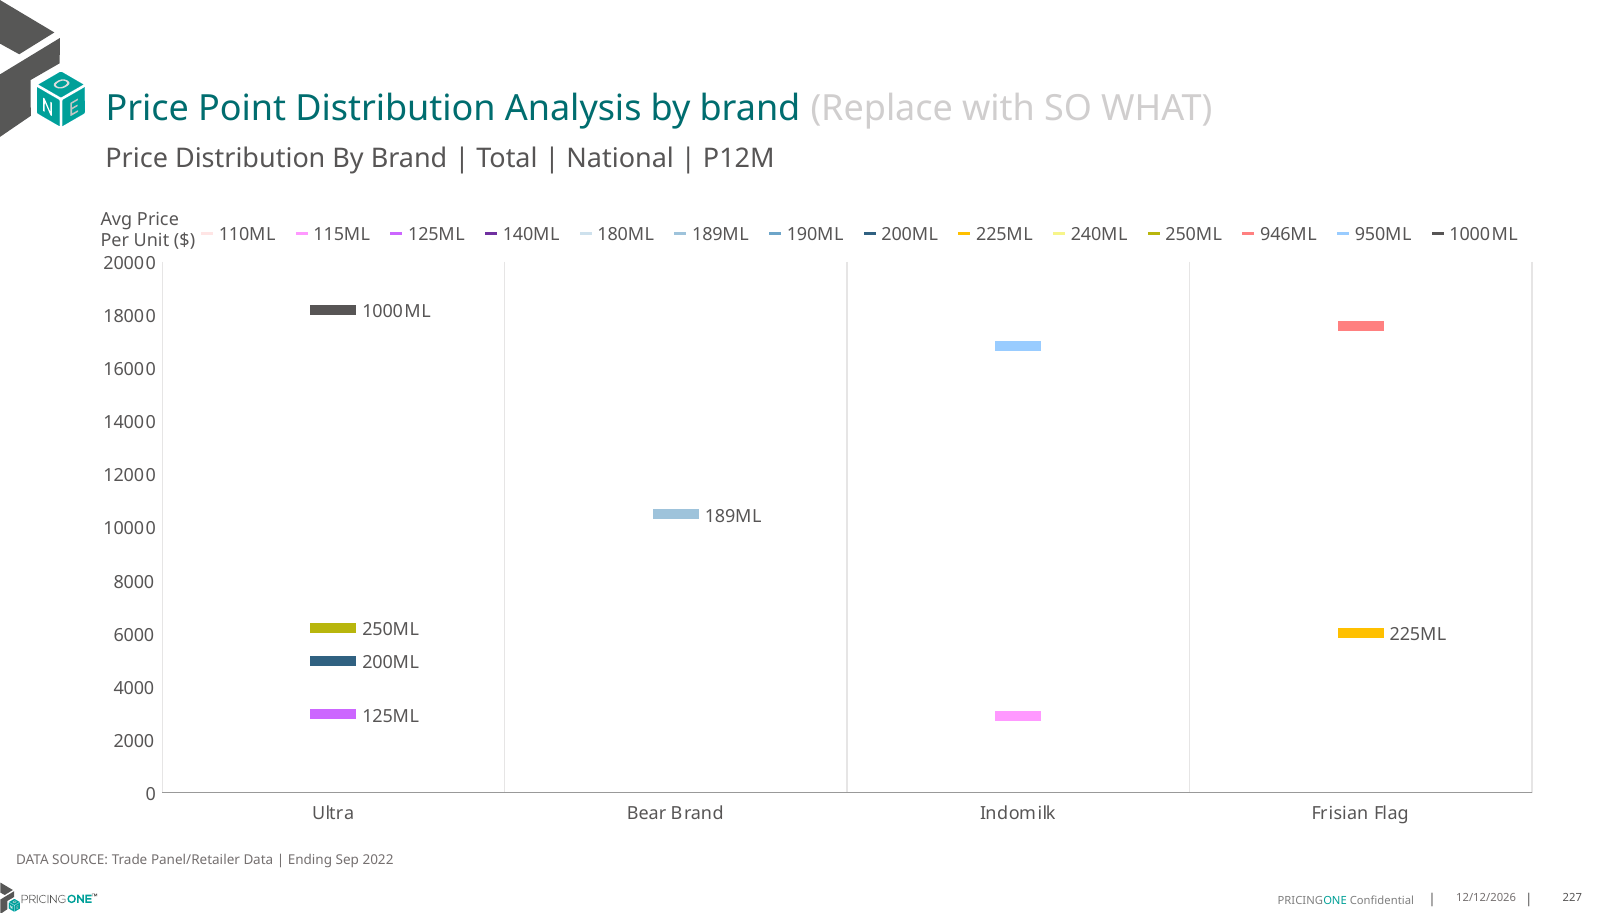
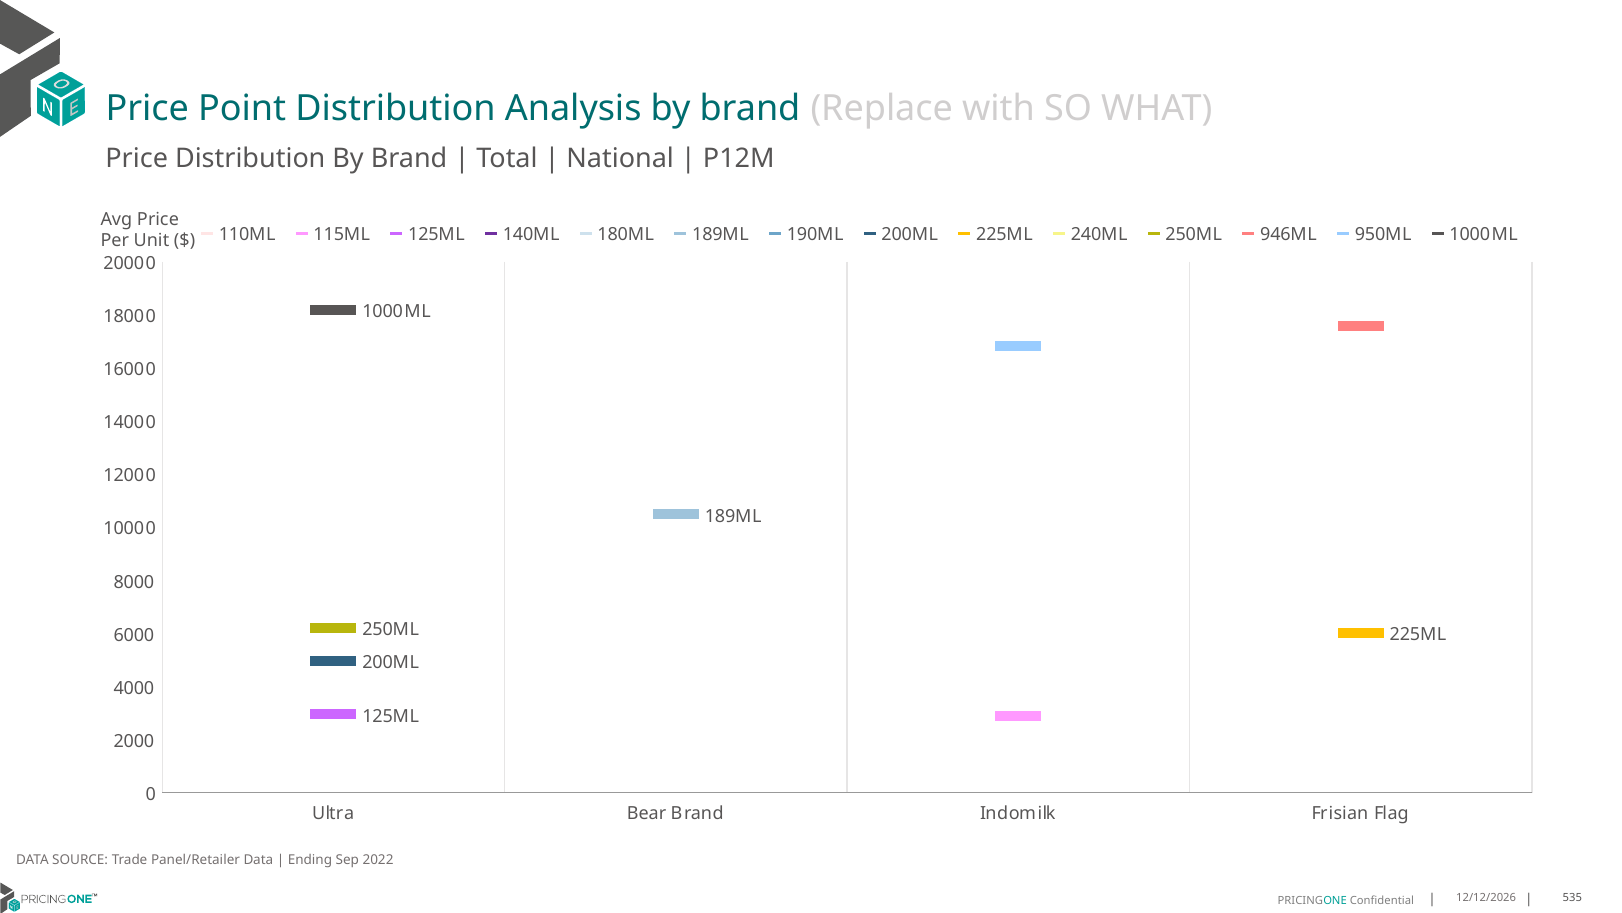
227: 227 -> 535 (1572, 897)
